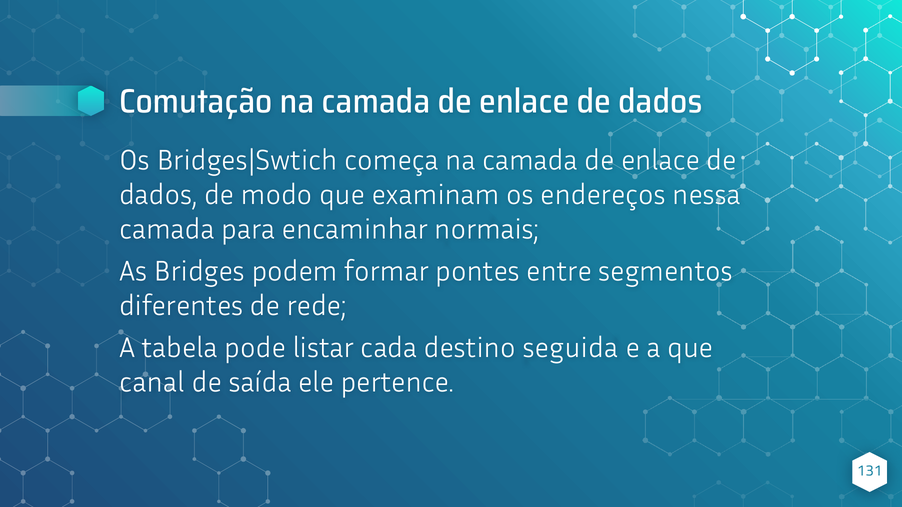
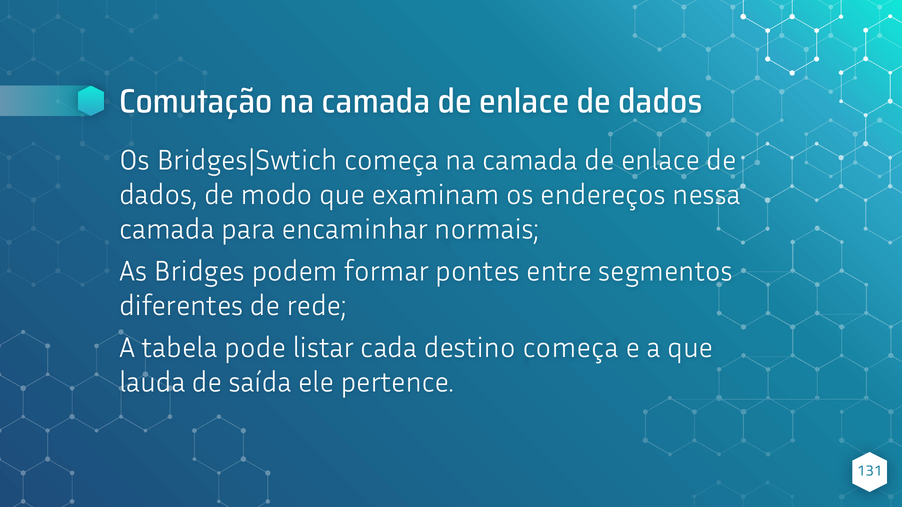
destino seguida: seguida -> começa (571, 348)
canal: canal -> lauda (152, 383)
